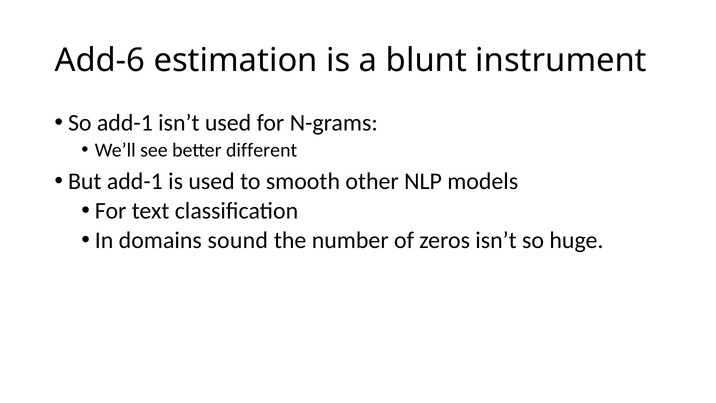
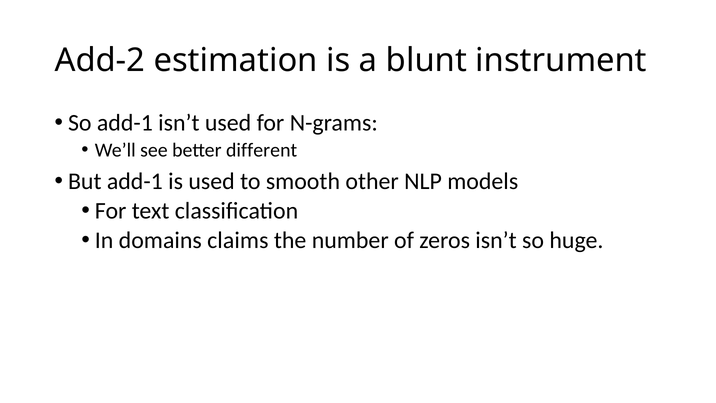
Add-6: Add-6 -> Add-2 (100, 60)
sound: sound -> claims (238, 240)
